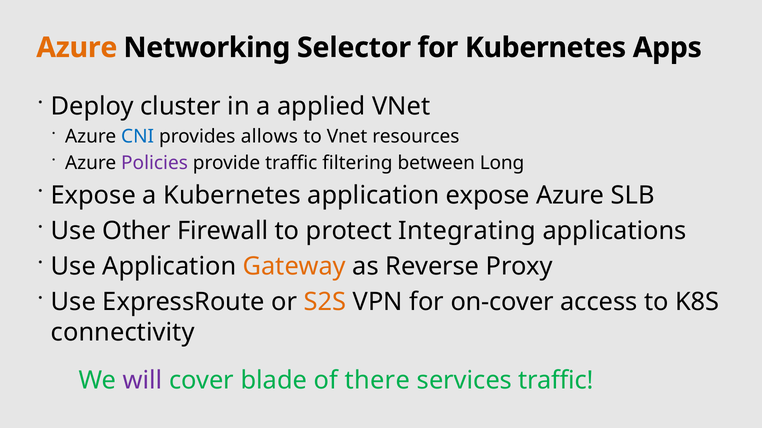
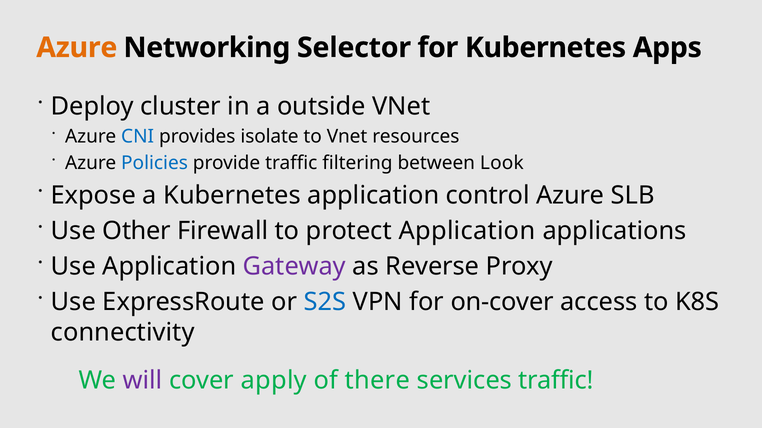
applied: applied -> outside (321, 107)
allows: allows -> isolate (270, 137)
Policies colour: purple -> blue (154, 163)
Long: Long -> Look (502, 163)
application expose: expose -> control (488, 196)
protect Integrating: Integrating -> Application (467, 231)
Gateway colour: orange -> purple (294, 267)
S2S colour: orange -> blue (325, 302)
blade: blade -> apply (274, 381)
